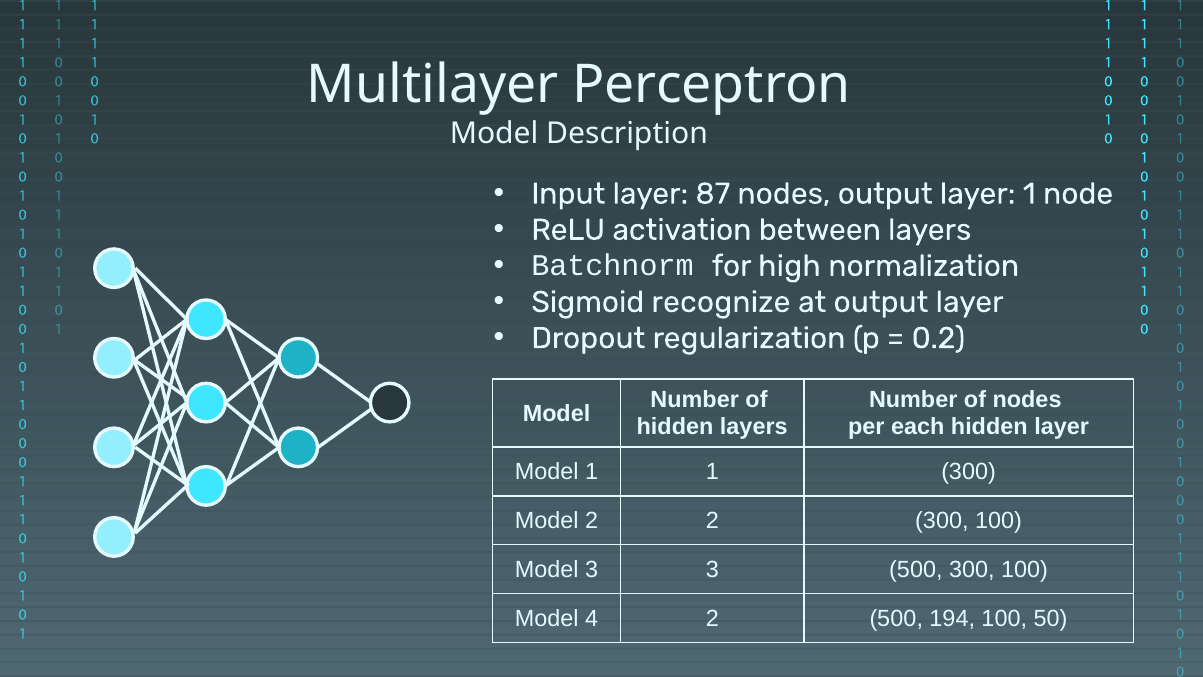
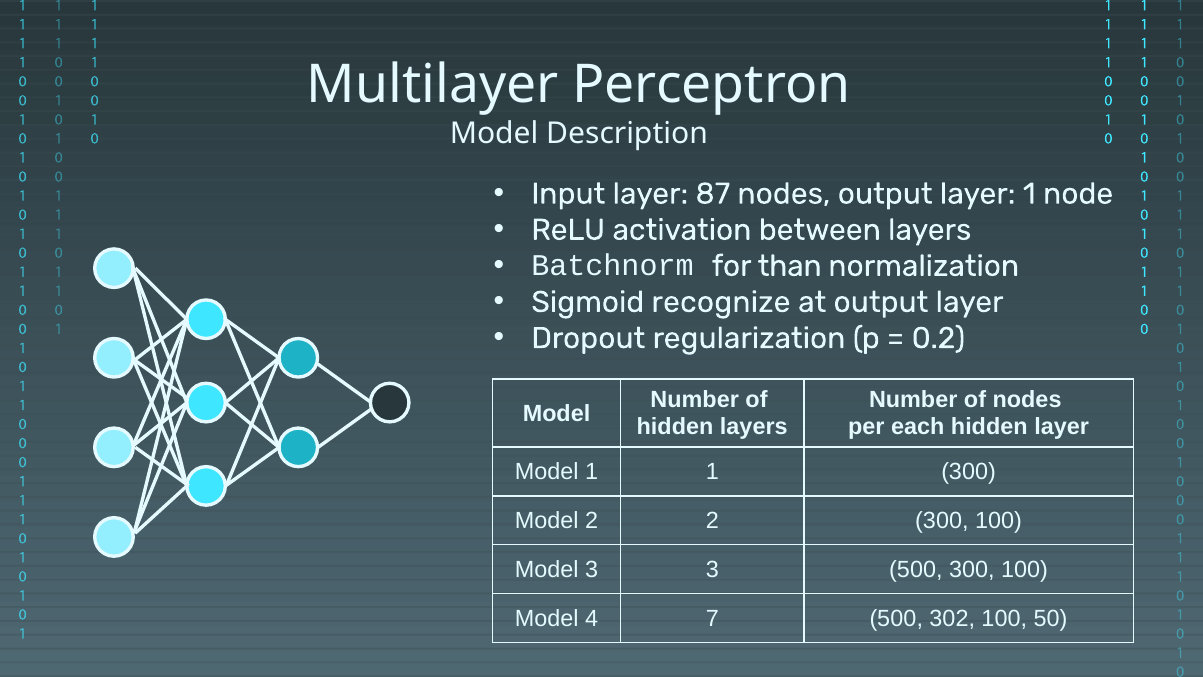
high: high -> than (790, 266)
4 2: 2 -> 7 (712, 618)
194: 194 -> 302 (952, 618)
